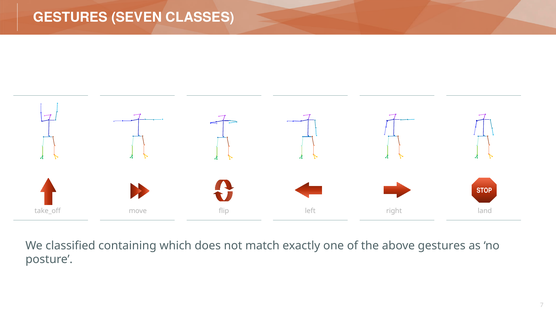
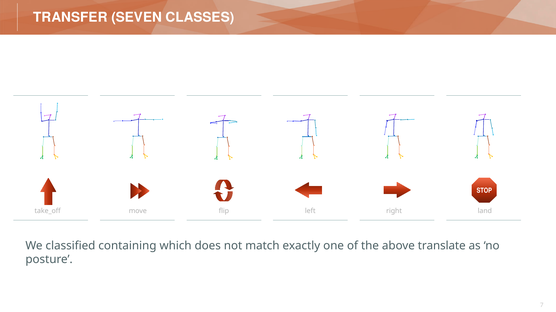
GESTURES: GESTURES -> TRANSFER (70, 17)
above gestures: gestures -> translate (442, 246)
